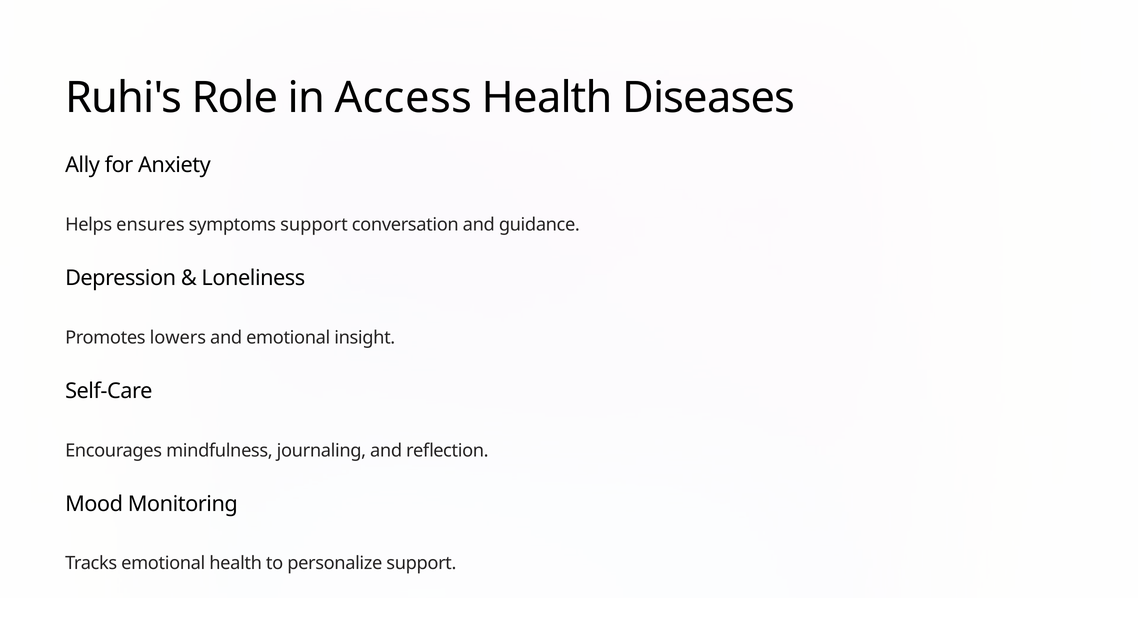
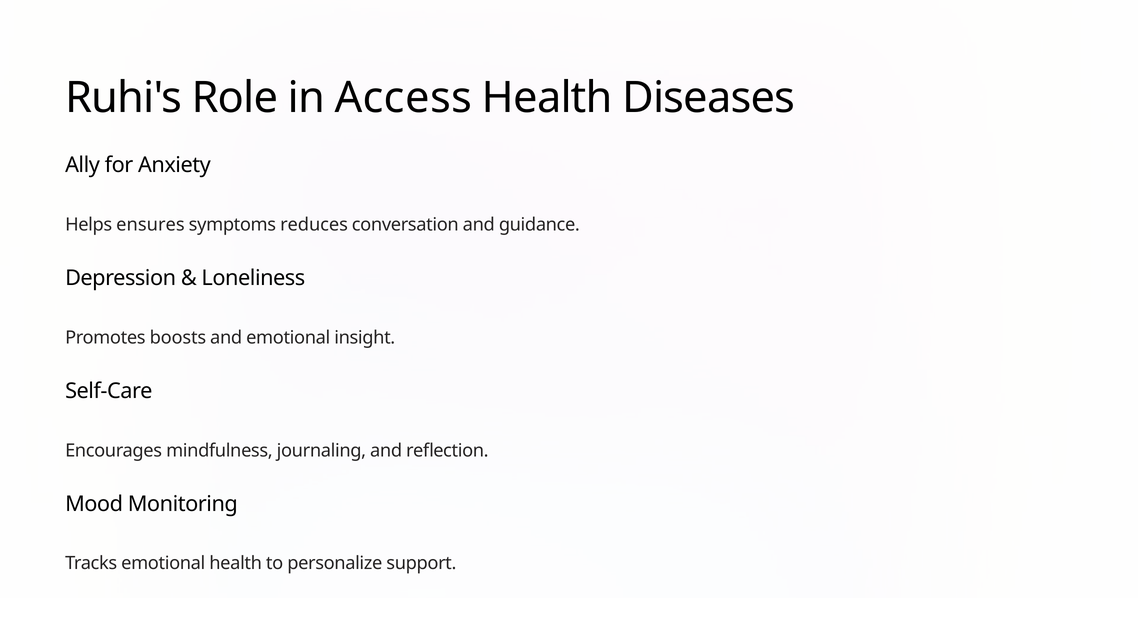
symptoms support: support -> reduces (314, 225)
lowers: lowers -> boosts (178, 338)
